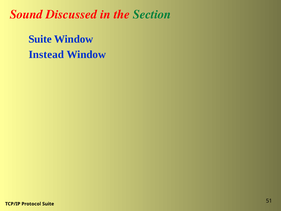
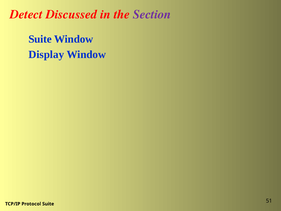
Sound: Sound -> Detect (26, 14)
Section colour: green -> purple (152, 14)
Instead: Instead -> Display (46, 54)
